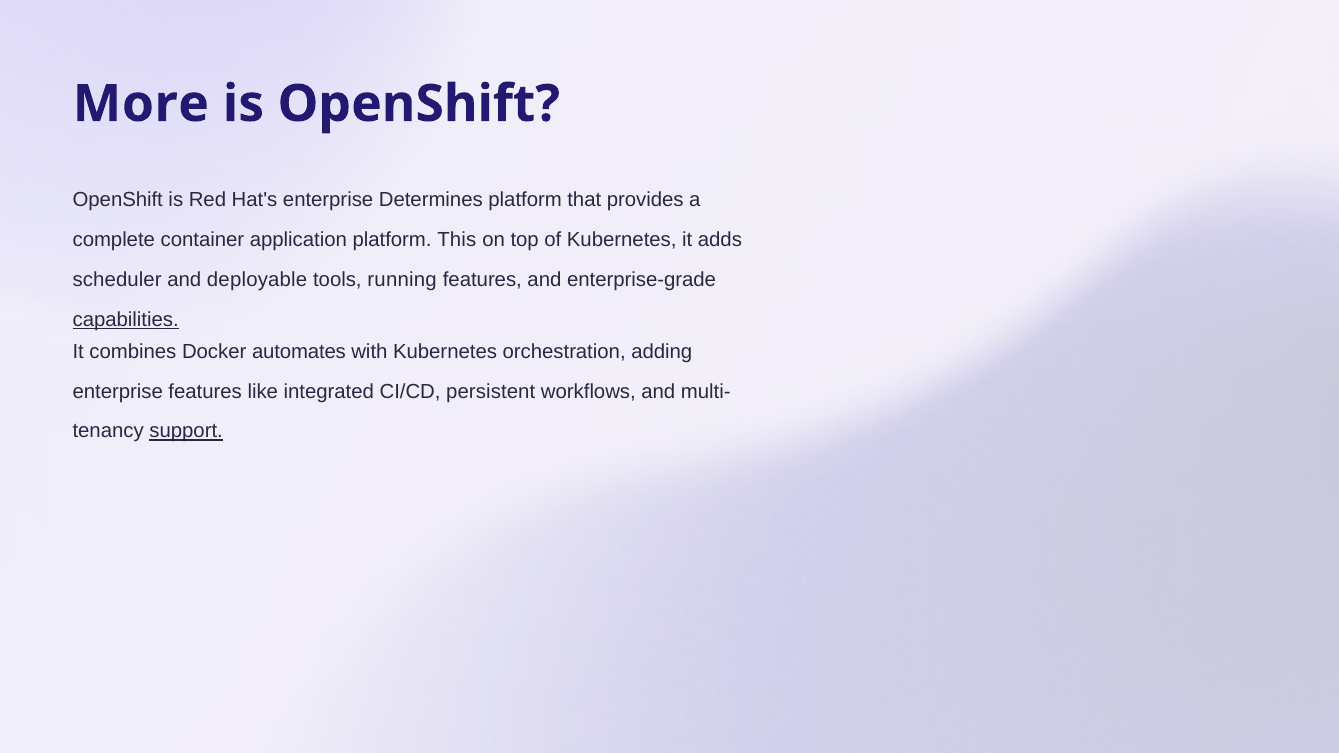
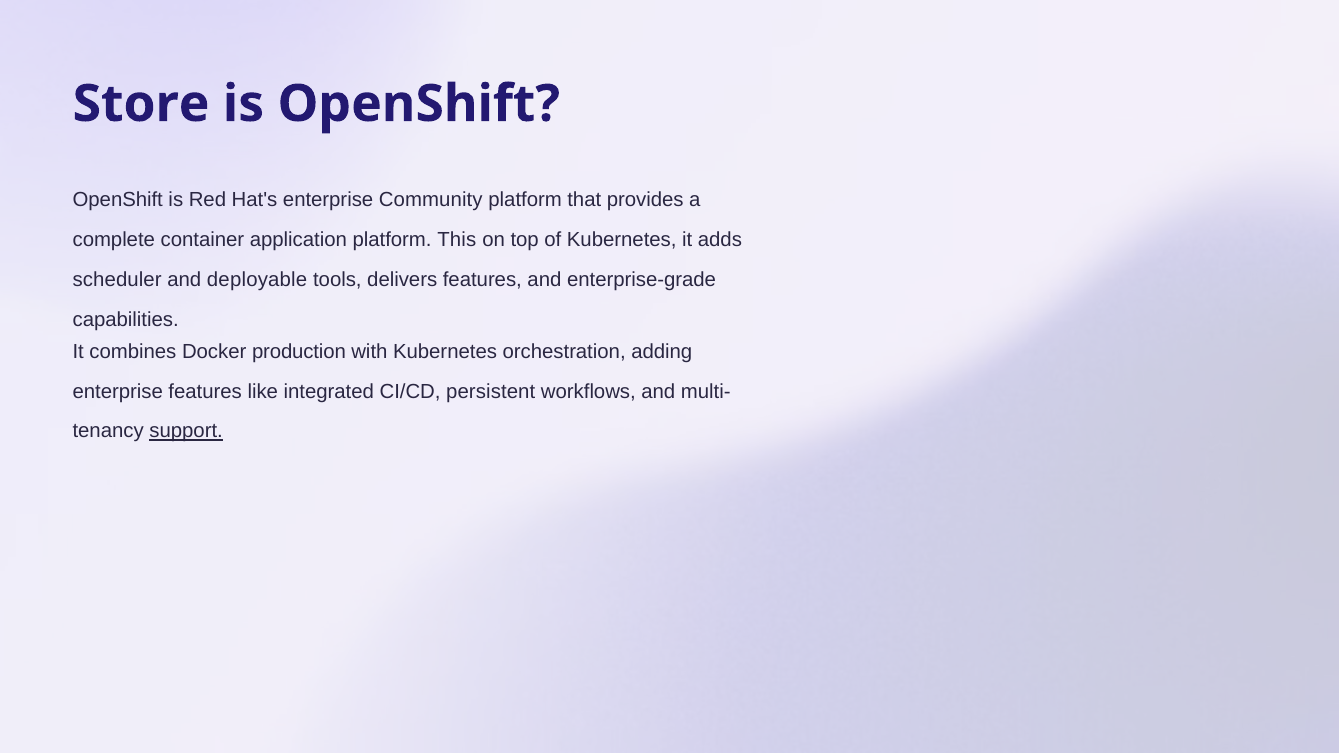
More: More -> Store (141, 104)
Determines: Determines -> Community (431, 200)
running: running -> delivers (402, 280)
capabilities underline: present -> none (126, 320)
automates: automates -> production (299, 352)
